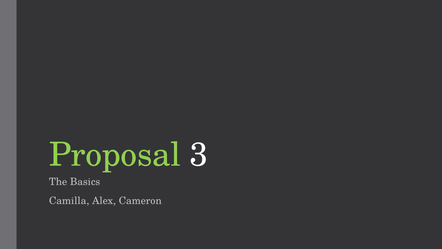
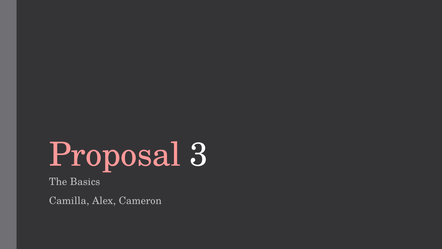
Proposal colour: light green -> pink (115, 155)
